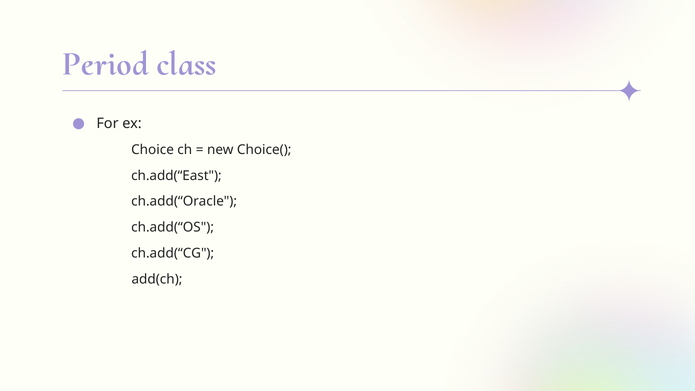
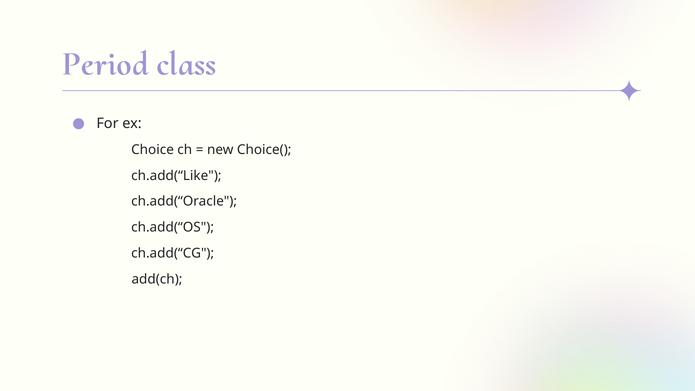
ch.add(“East: ch.add(“East -> ch.add(“Like (176, 176)
